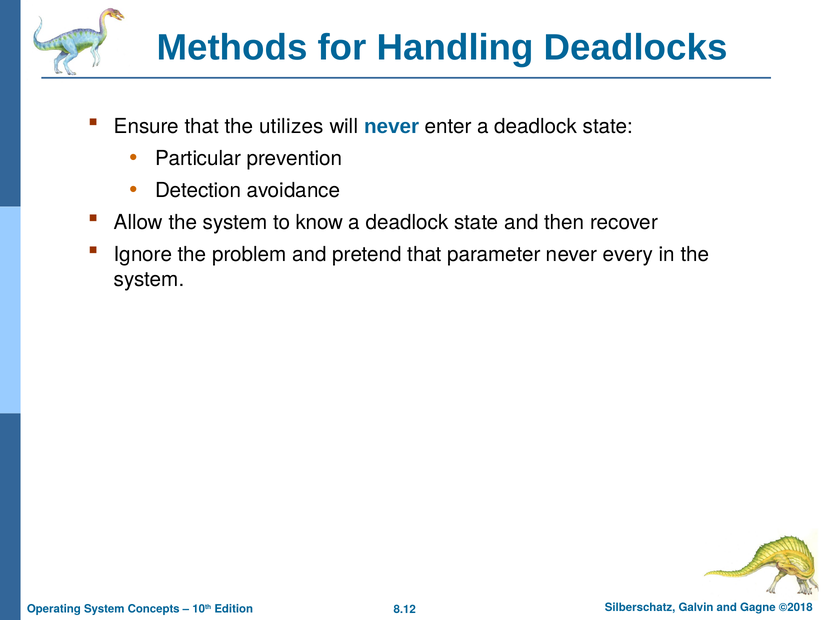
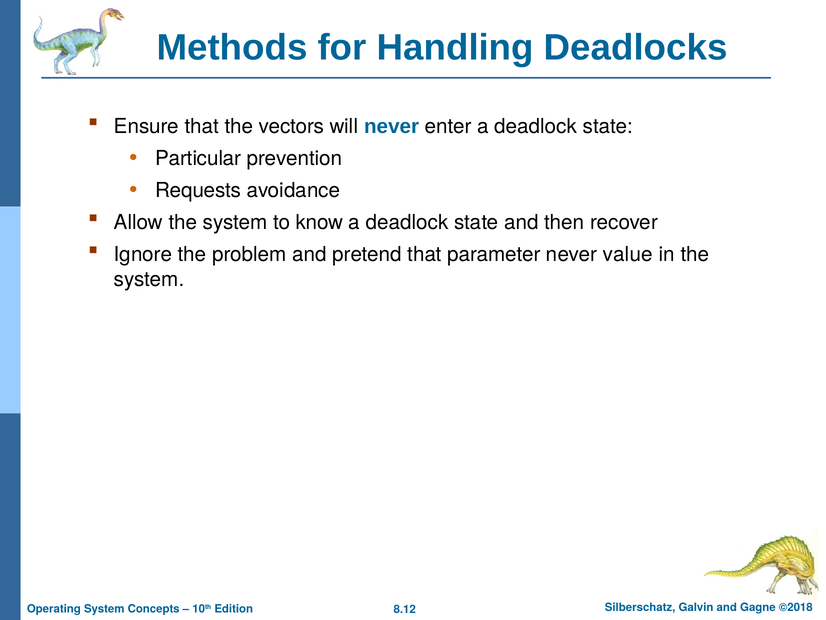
utilizes: utilizes -> vectors (292, 126)
Detection: Detection -> Requests (198, 190)
every: every -> value (628, 254)
